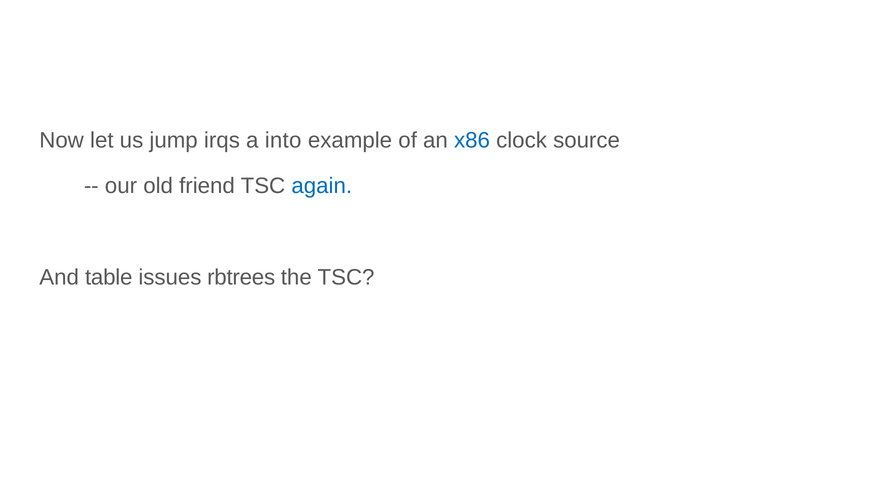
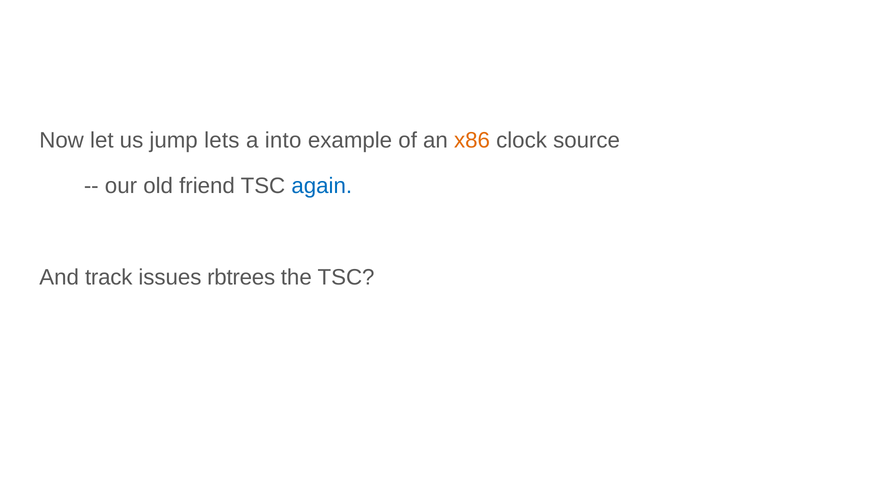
irqs: irqs -> lets (222, 140)
x86 colour: blue -> orange (472, 140)
table: table -> track (109, 277)
